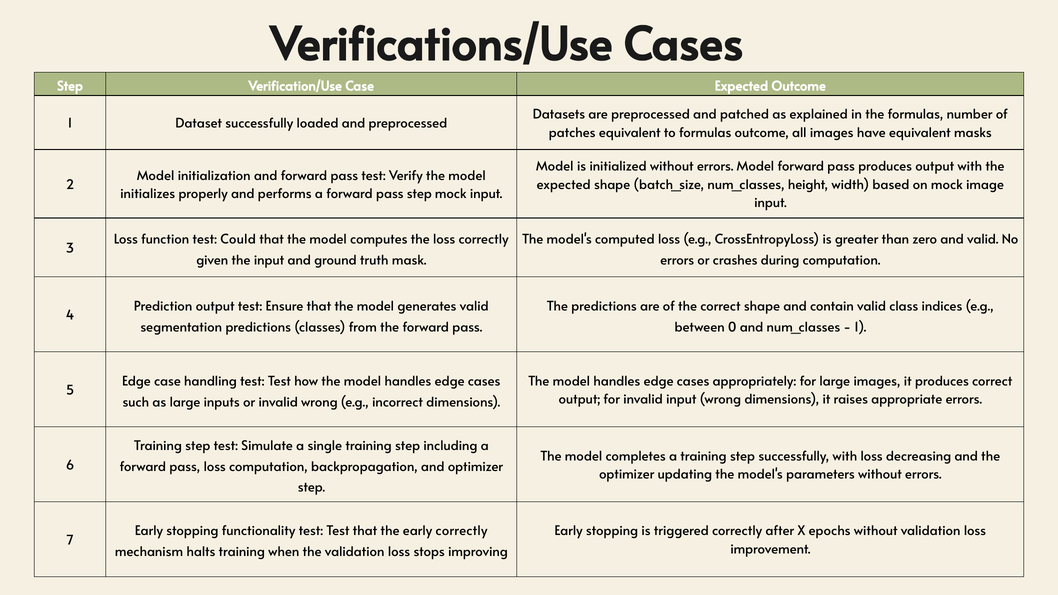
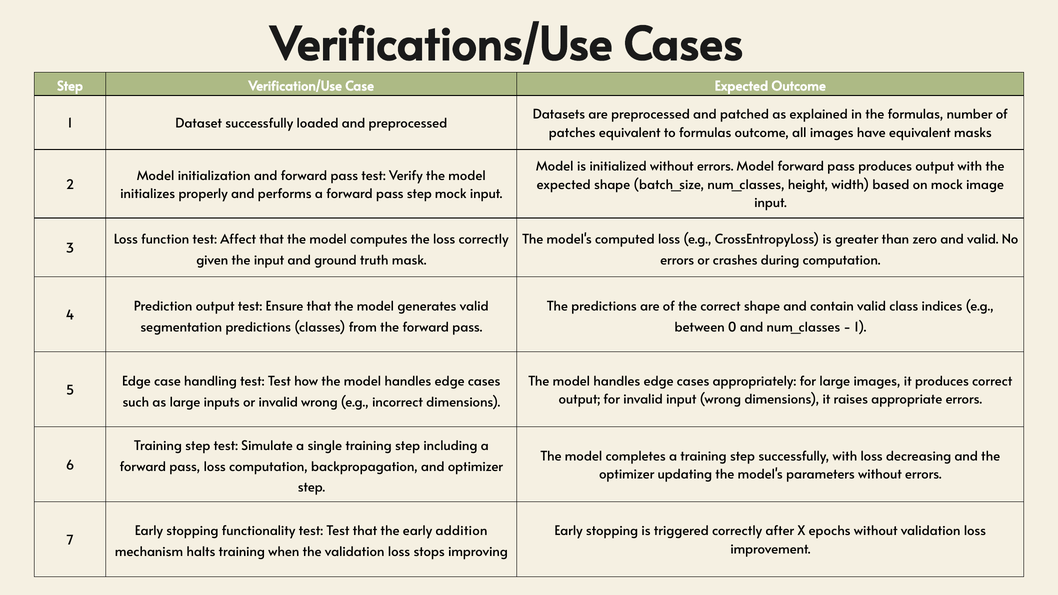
Could: Could -> Affect (238, 239)
early correctly: correctly -> addition (462, 531)
